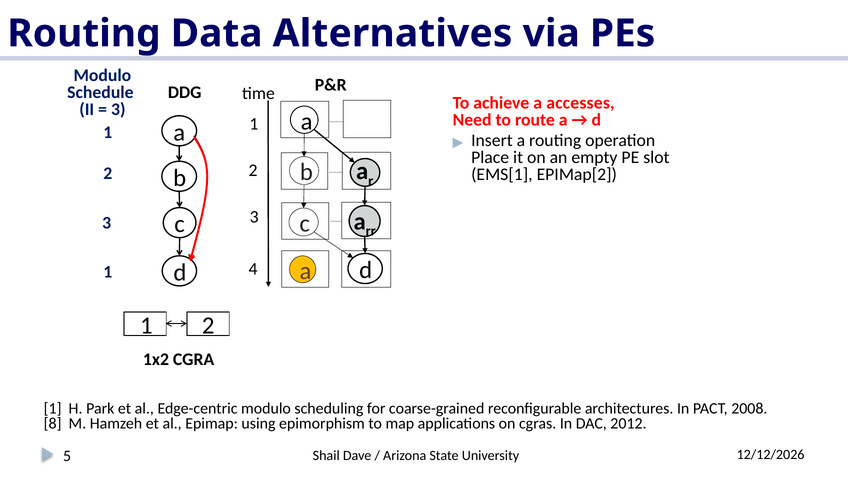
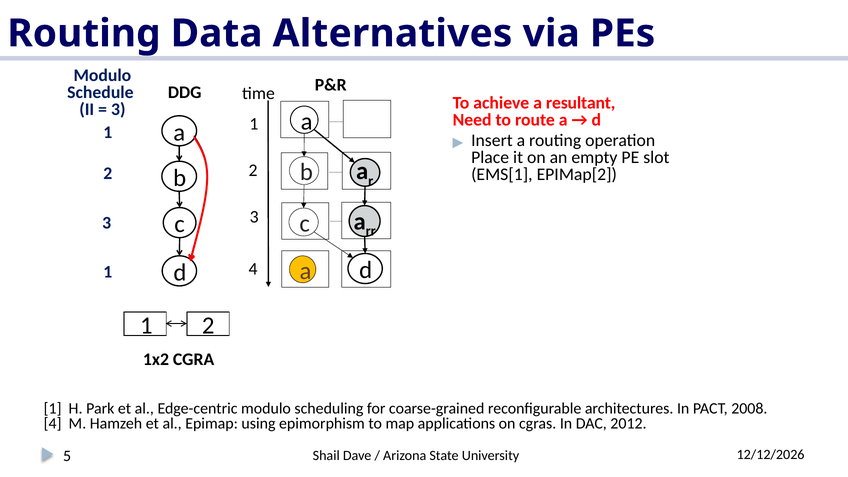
accesses: accesses -> resultant (581, 103)
8: 8 -> 4 (53, 424)
